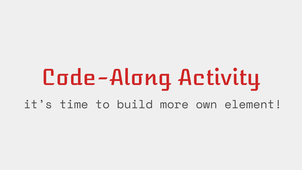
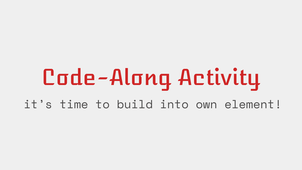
more: more -> into (174, 104)
